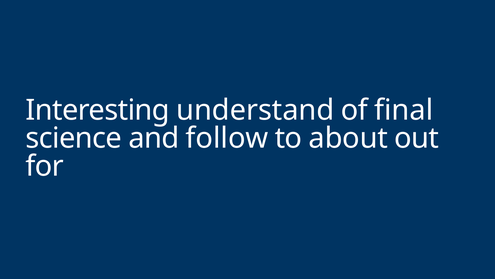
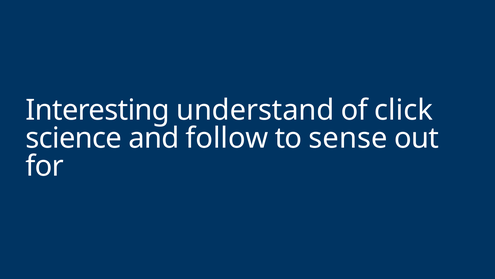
final: final -> click (404, 110)
about: about -> sense (348, 138)
